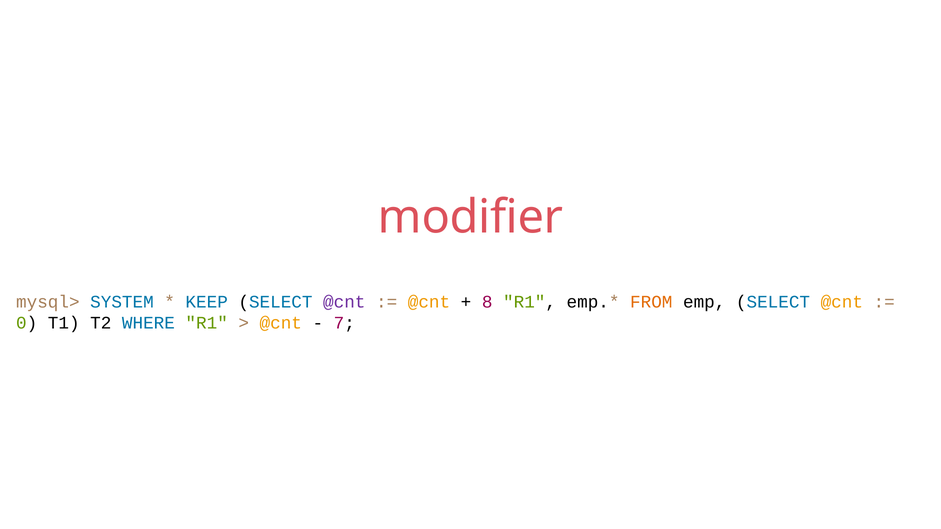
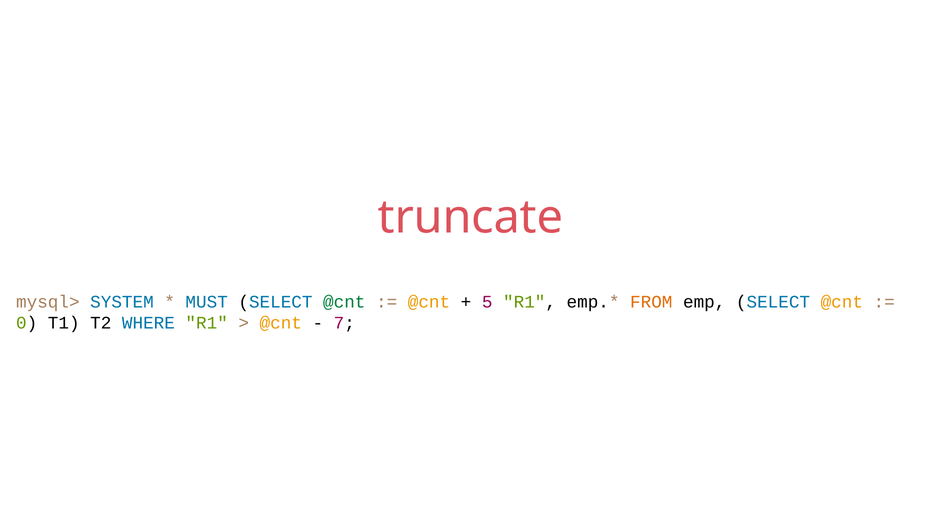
modifier: modifier -> truncate (471, 217)
KEEP: KEEP -> MUST (207, 302)
@cnt colour: purple -> green (344, 302)
8: 8 -> 5 (487, 302)
